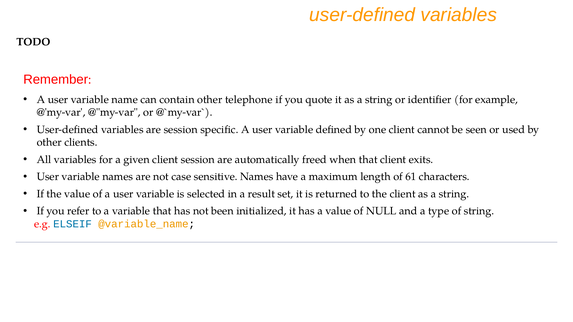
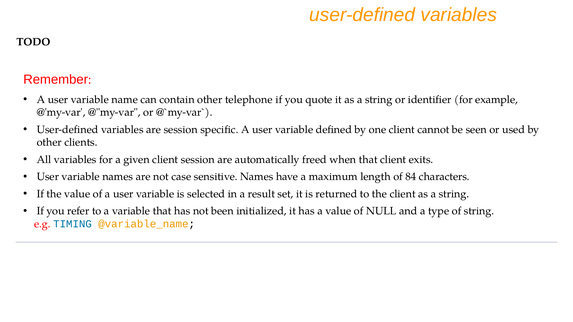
61: 61 -> 84 (411, 177)
ELSEIF: ELSEIF -> TIMING (73, 224)
